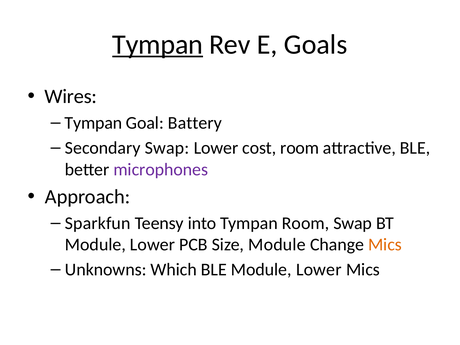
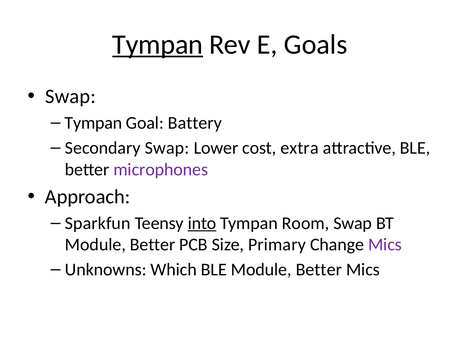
Wires: Wires -> Swap (71, 96)
cost room: room -> extra (300, 148)
into underline: none -> present (202, 223)
Lower: Lower -> Better (153, 245)
Size Module: Module -> Primary (277, 245)
Mics colour: orange -> purple (385, 245)
BLE Module Lower: Lower -> Better (319, 270)
